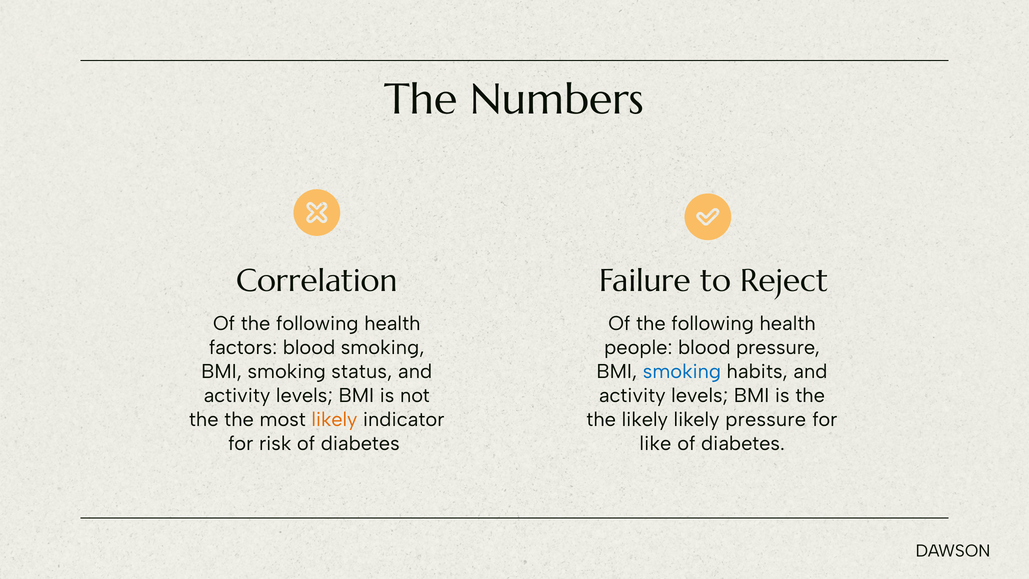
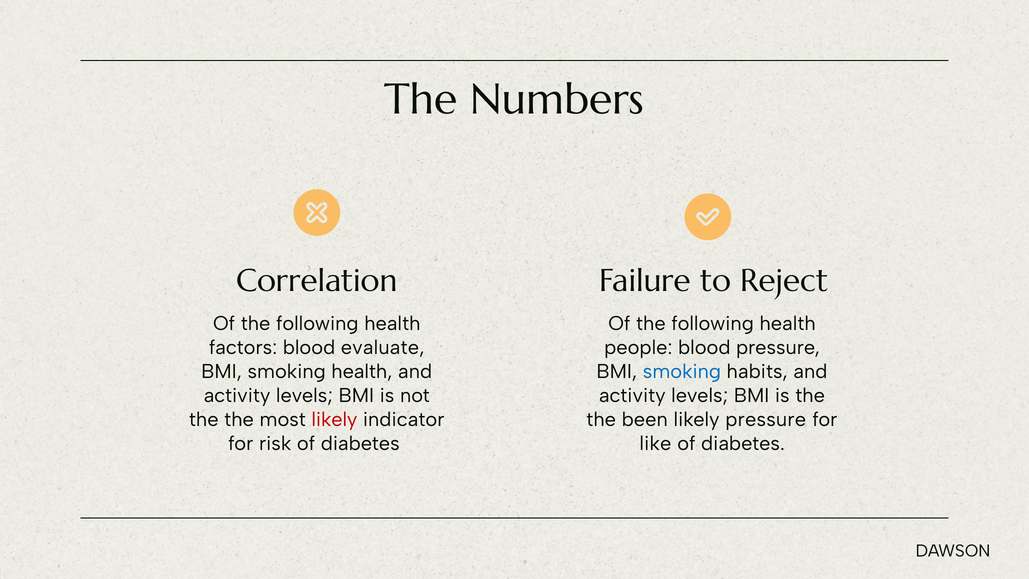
blood smoking: smoking -> evaluate (383, 348)
smoking status: status -> health (362, 372)
likely colour: orange -> red (334, 420)
the likely: likely -> been (645, 420)
